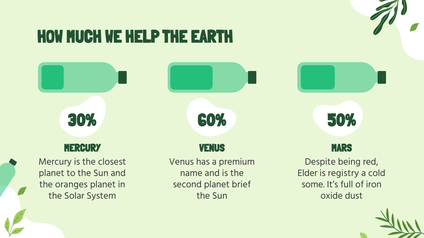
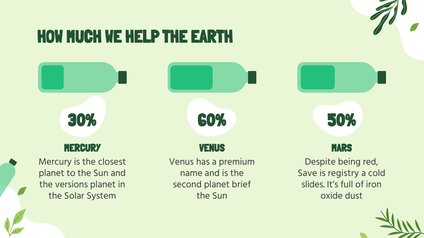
Elder: Elder -> Save (307, 173)
oranges: oranges -> versions (71, 185)
some: some -> slides (313, 185)
